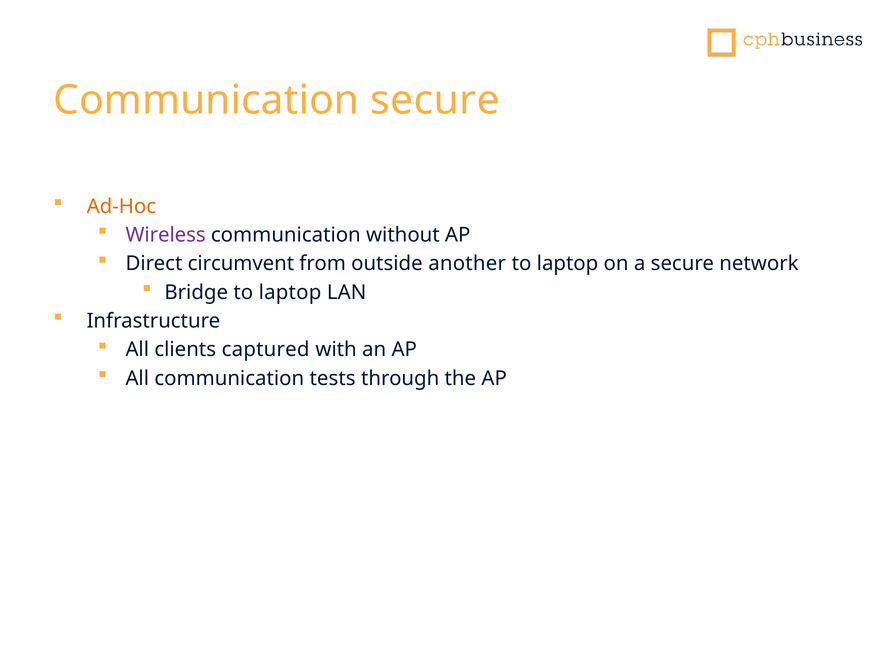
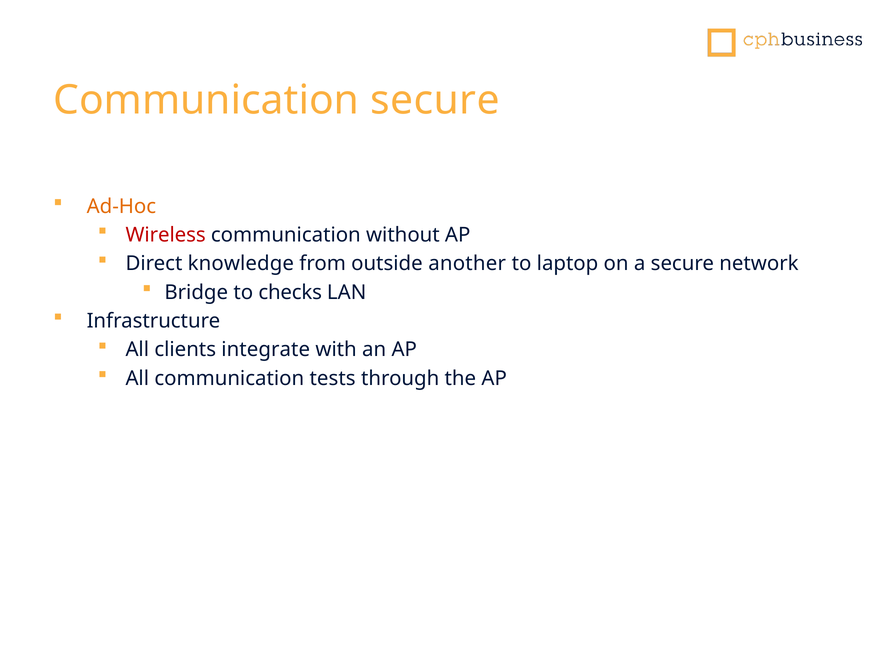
Wireless colour: purple -> red (166, 235)
circumvent: circumvent -> knowledge (241, 264)
Bridge to laptop: laptop -> checks (290, 292)
captured: captured -> integrate (266, 349)
